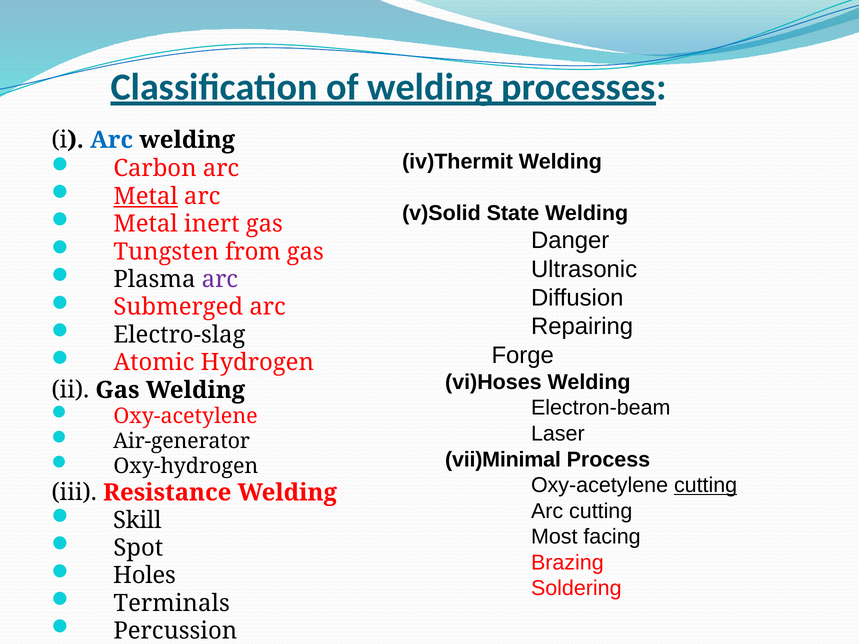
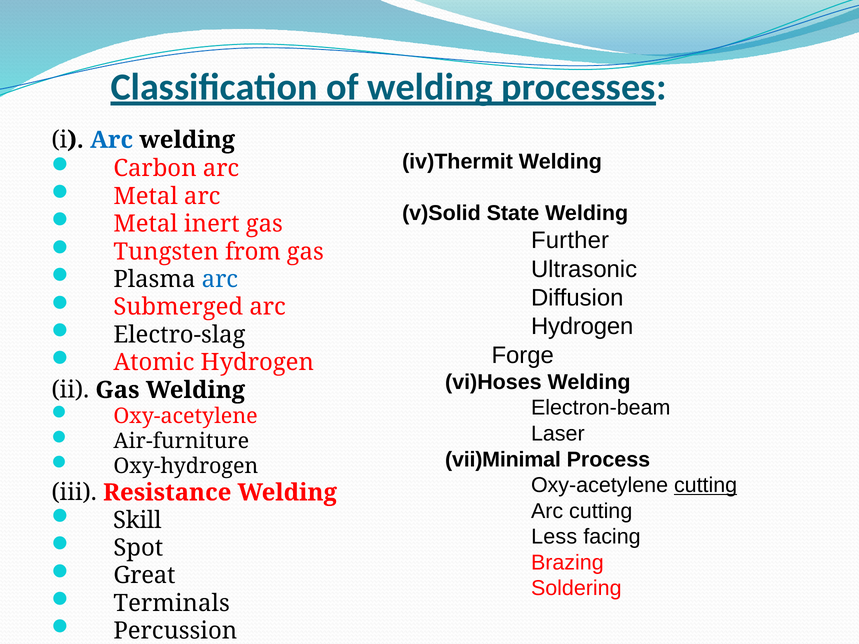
Metal underline: present -> none (146, 196)
Danger: Danger -> Further (570, 241)
arc colour: purple -> blue (220, 279)
Repairing: Repairing -> Hydrogen (582, 327)
Air-generator: Air-generator -> Air-furniture (181, 441)
Most: Most -> Less (554, 537)
Holes: Holes -> Great (144, 576)
